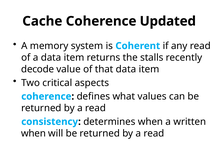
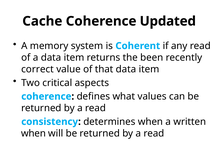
stalls: stalls -> been (152, 57)
decode: decode -> correct (38, 69)
